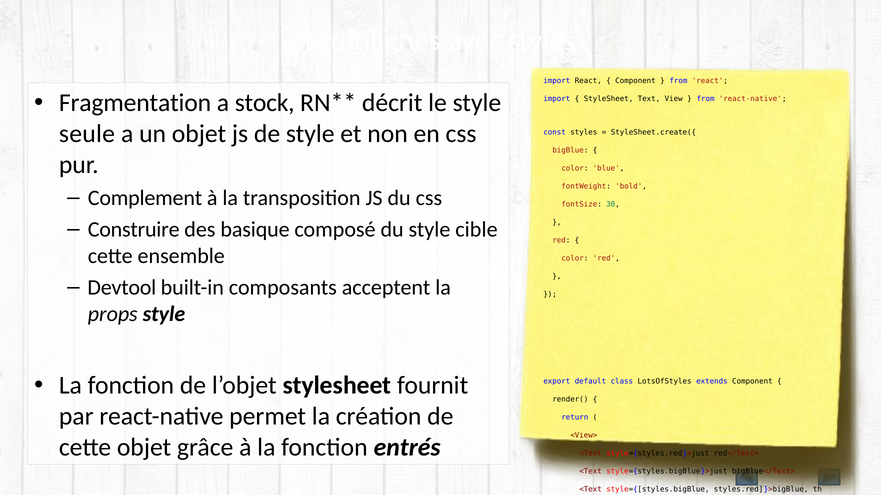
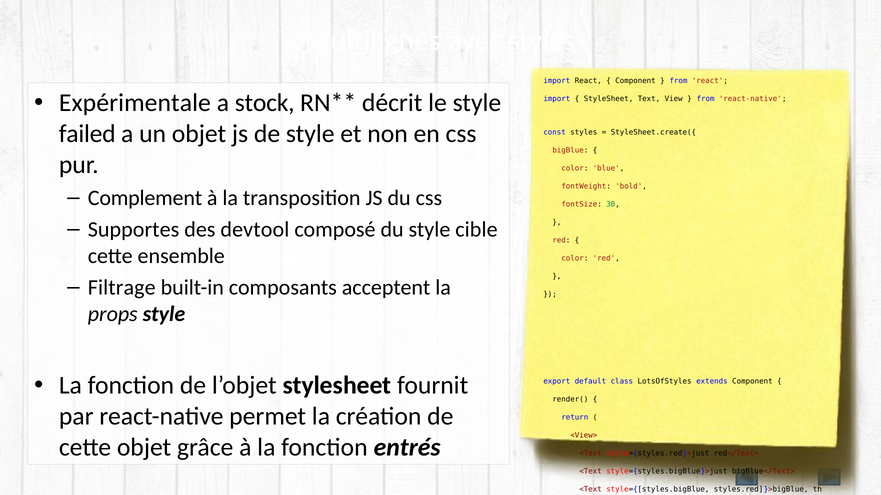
Fragmentation: Fragmentation -> Expérimentale (135, 103)
seule: seule -> failed (87, 134)
Construire: Construire -> Supportes (134, 230)
basique: basique -> devtool (255, 230)
Devtool: Devtool -> Filtrage (122, 288)
